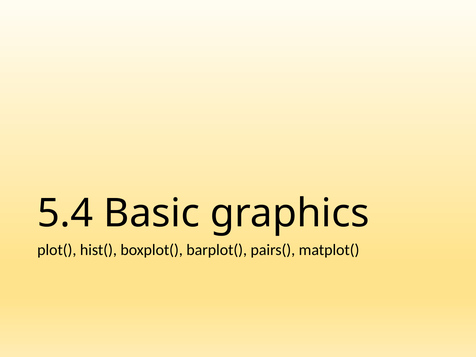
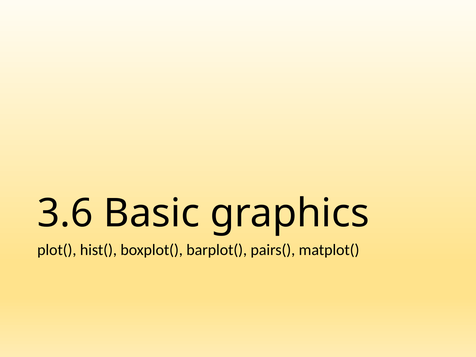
5.4: 5.4 -> 3.6 (65, 213)
